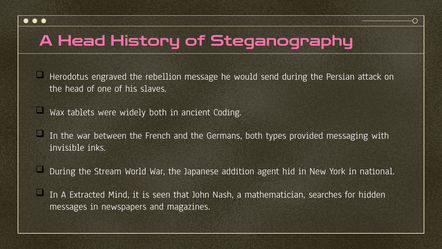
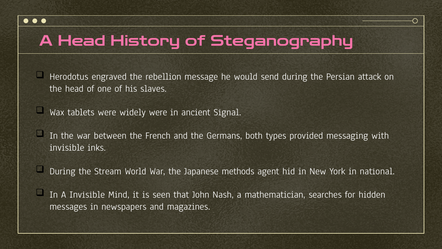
widely both: both -> were (158, 112)
Coding: Coding -> Signal (227, 112)
addition: addition -> methods (238, 171)
A Extracted: Extracted -> Invisible (87, 194)
